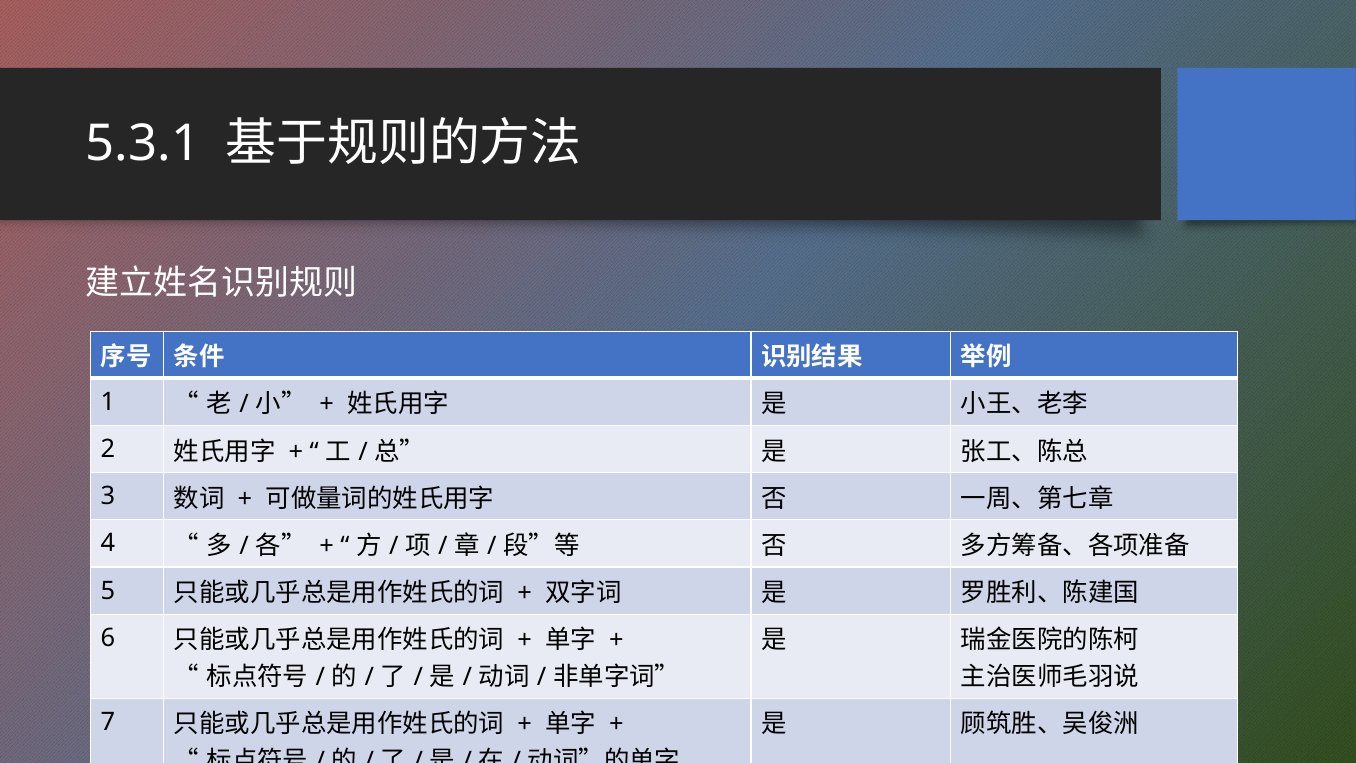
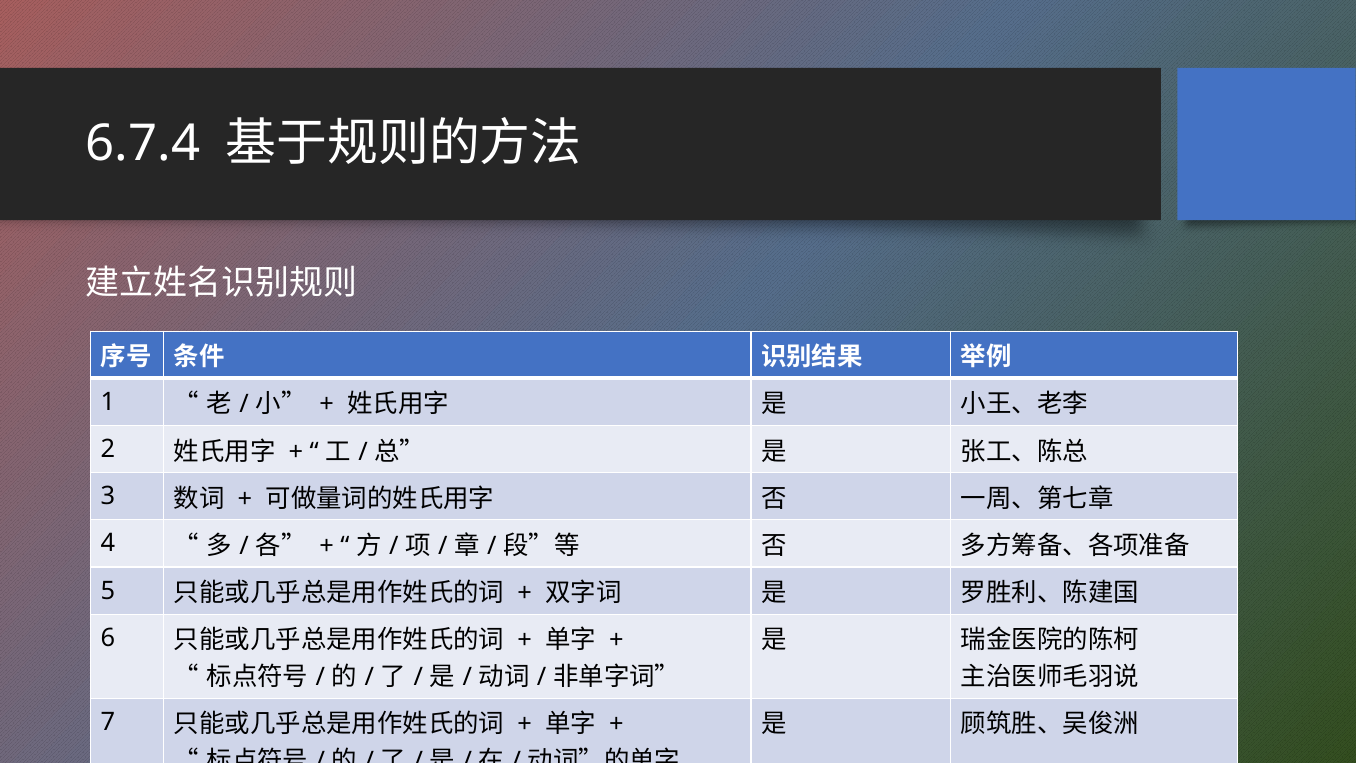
5.3.1: 5.3.1 -> 6.7.4 (143, 144)
